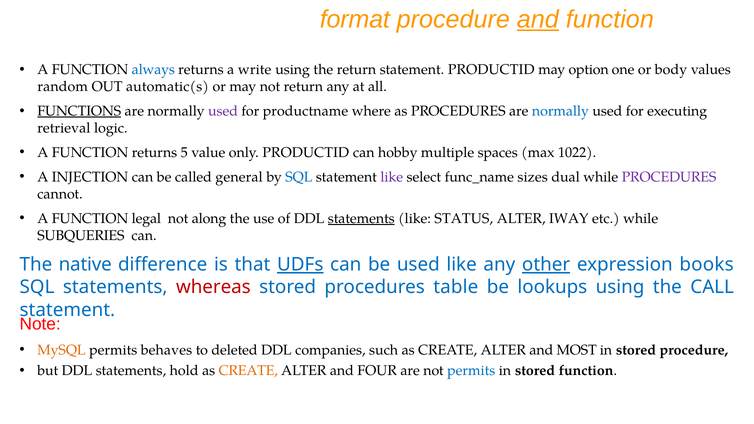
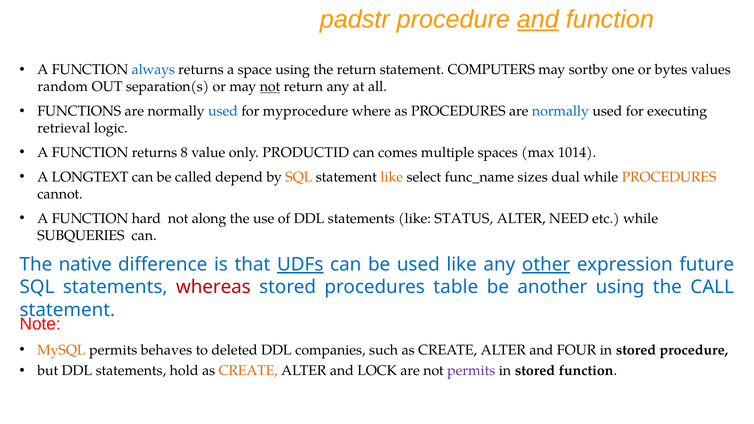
format: format -> padstr (355, 20)
write: write -> space (255, 70)
statement PRODUCTID: PRODUCTID -> COMPUTERS (491, 70)
option: option -> sortby (589, 70)
body: body -> bytes (671, 70)
automatic(s: automatic(s -> separation(s (168, 87)
not underline: none -> present (270, 87)
FUNCTIONS underline: present -> none (79, 111)
used colour: purple -> blue (223, 111)
productname: productname -> myprocedure (305, 111)
5: 5 -> 8 (184, 153)
hobby: hobby -> comes (398, 153)
1022: 1022 -> 1014 (577, 153)
INJECTION: INJECTION -> LONGTEXT (90, 177)
general: general -> depend (239, 177)
SQL colour: blue -> orange (299, 177)
like colour: purple -> orange (392, 177)
PROCEDURES colour: purple -> orange (669, 177)
legal: legal -> hard (146, 219)
statements underline: present -> none (361, 219)
IWAY: IWAY -> NEED (569, 219)
books: books -> future (707, 265)
lookups: lookups -> another (552, 287)
MOST: MOST -> FOUR (577, 350)
FOUR: FOUR -> LOCK (377, 371)
permits colour: blue -> purple (471, 371)
